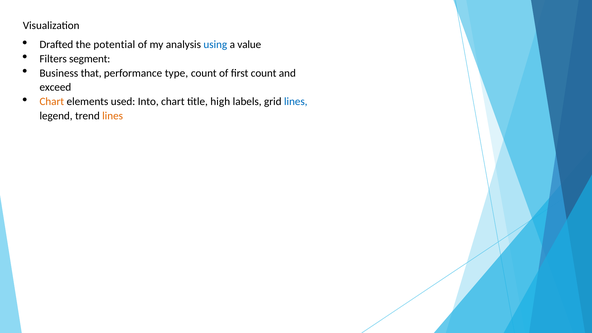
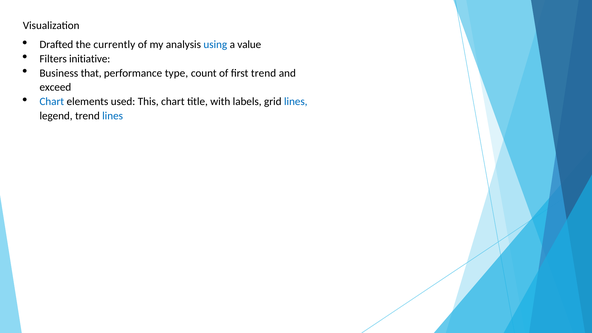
potential: potential -> currently (114, 45)
segment: segment -> initiative (90, 59)
first count: count -> trend (264, 73)
Chart colour: orange -> blue (52, 102)
Into: Into -> This (148, 102)
high: high -> with (220, 102)
lines colour: orange -> blue (113, 116)
